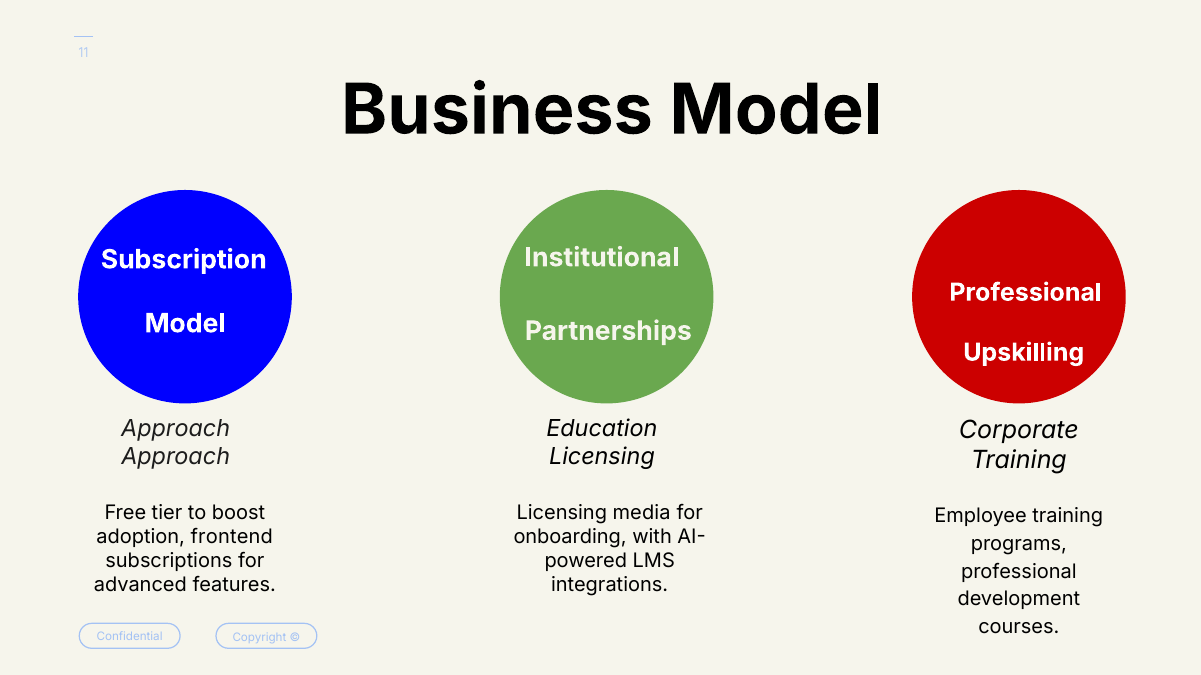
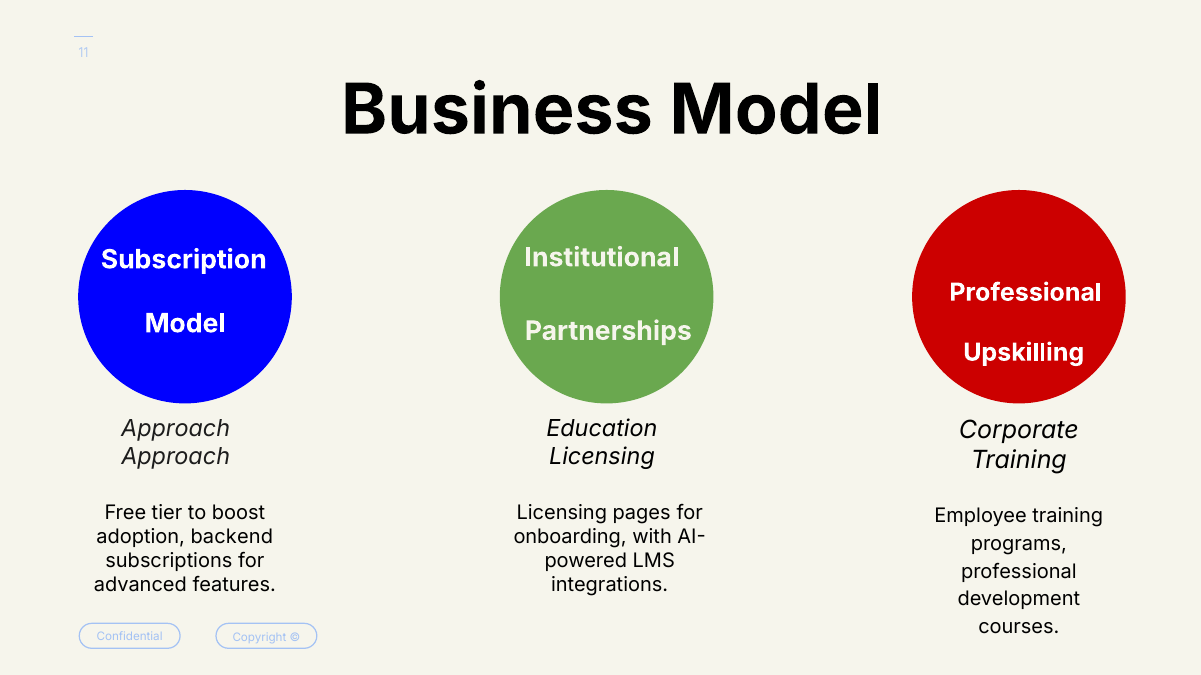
media: media -> pages (642, 513)
frontend: frontend -> backend (232, 537)
